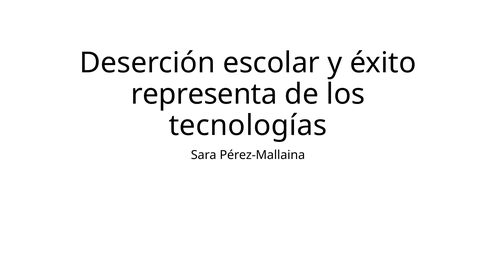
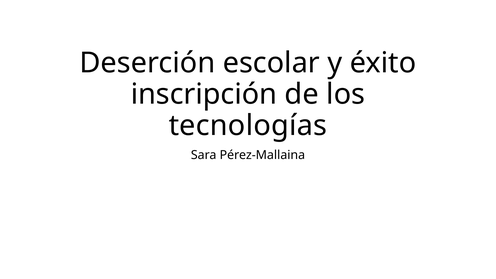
representa: representa -> inscripción (204, 94)
